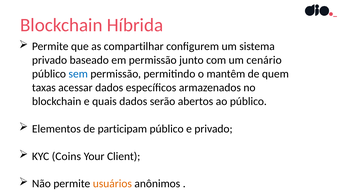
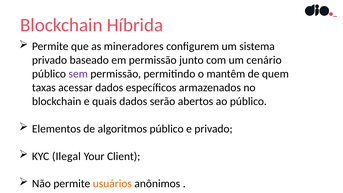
compartilhar: compartilhar -> mineradores (134, 46)
sem colour: blue -> purple (78, 74)
participam: participam -> algoritmos (122, 129)
Coins: Coins -> Ilegal (66, 156)
